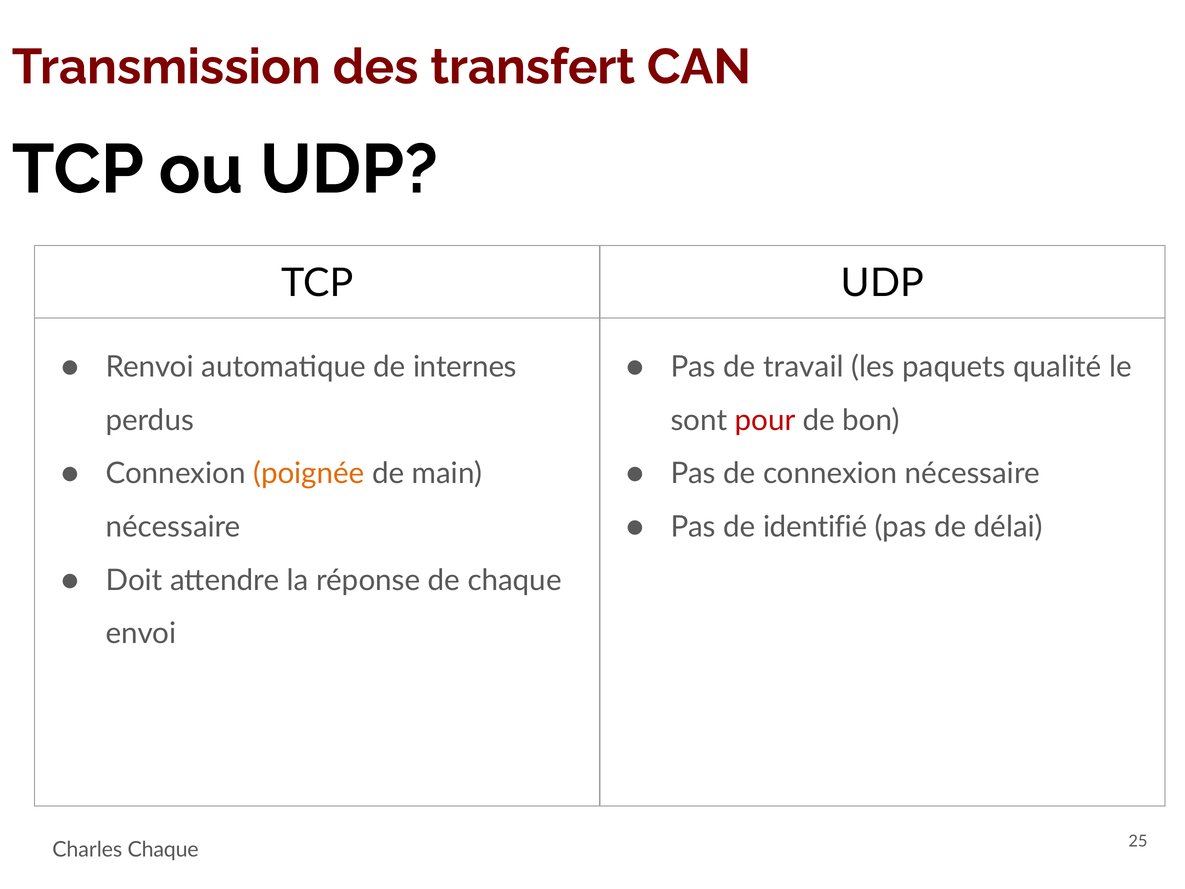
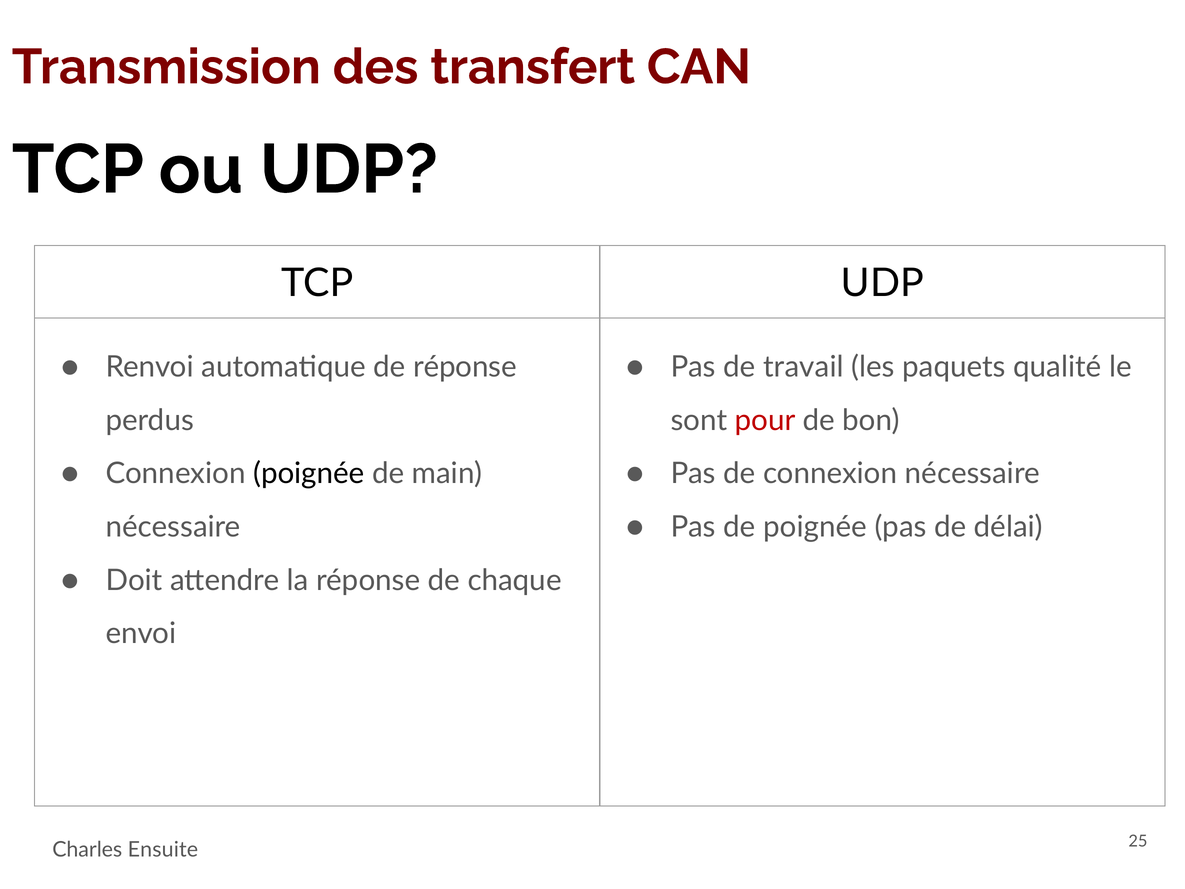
de internes: internes -> réponse (465, 367)
poignée colour: orange -> black (309, 473)
de identifié: identifié -> poignée (815, 527)
Charles Chaque: Chaque -> Ensuite (163, 849)
